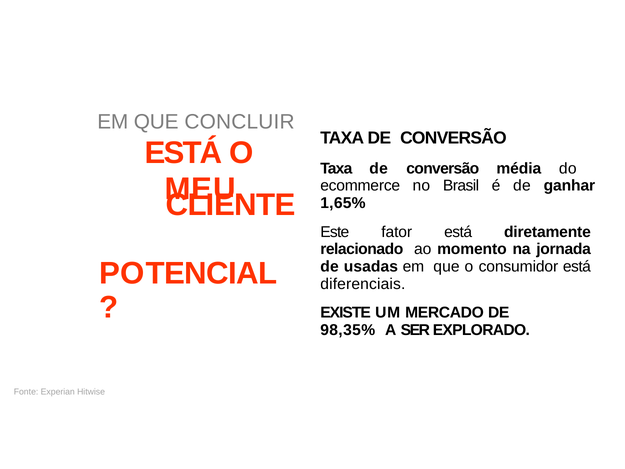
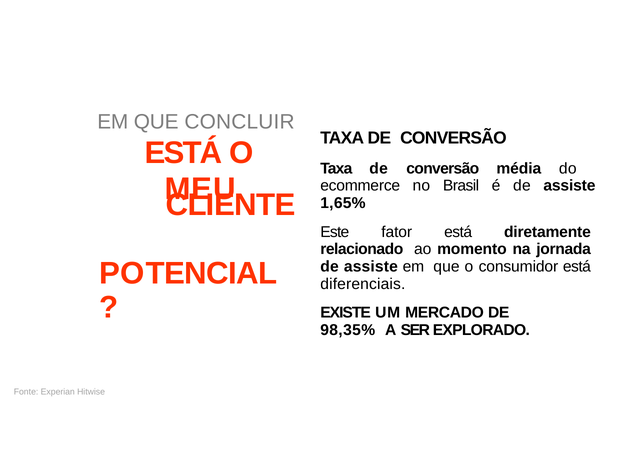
é de ganhar: ganhar -> assiste (569, 186)
usadas: usadas -> assiste (371, 266)
